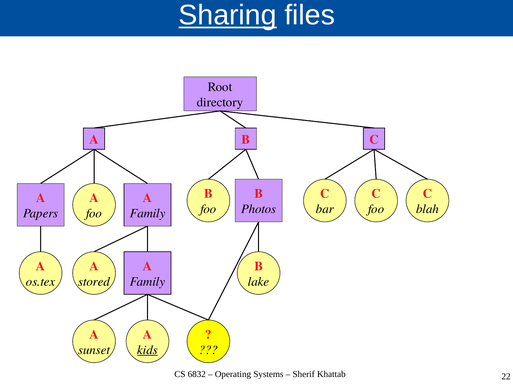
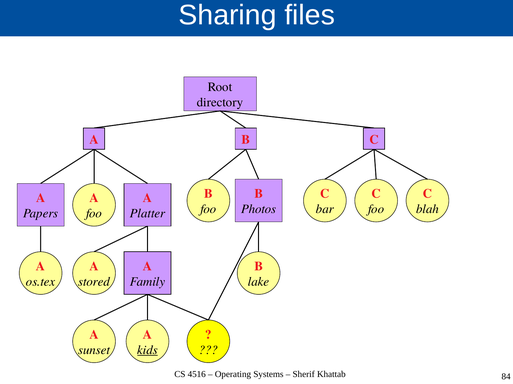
Sharing underline: present -> none (228, 15)
Family: Family -> Platter (148, 214)
6832: 6832 -> 4516 (197, 375)
22: 22 -> 84 (506, 377)
